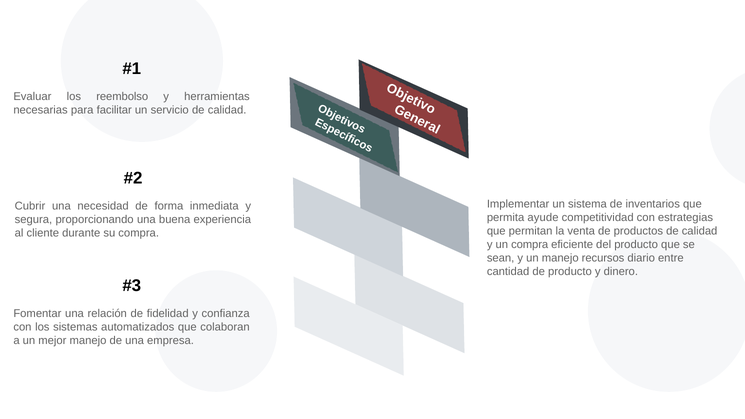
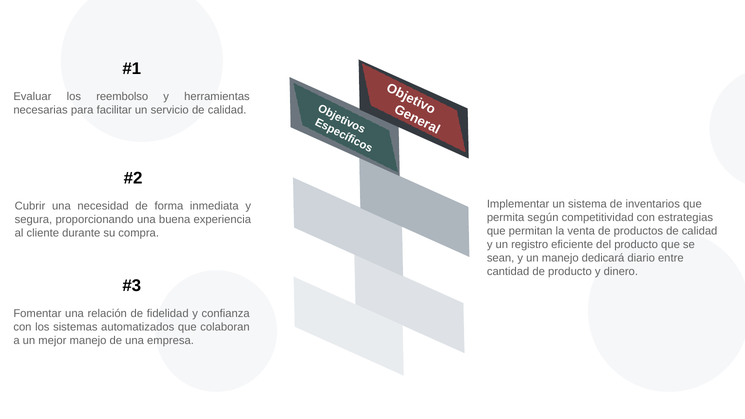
ayude: ayude -> según (543, 218)
un compra: compra -> registro (530, 245)
recursos: recursos -> dedicará (603, 258)
